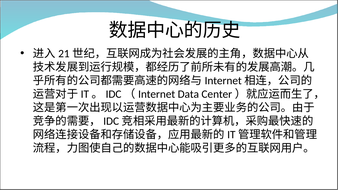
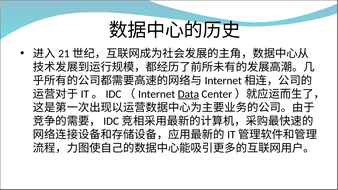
Data underline: none -> present (188, 94)
